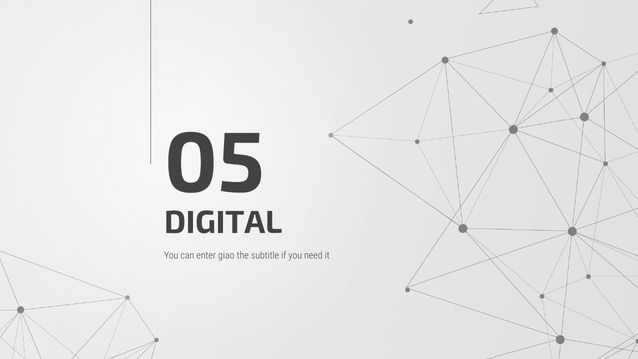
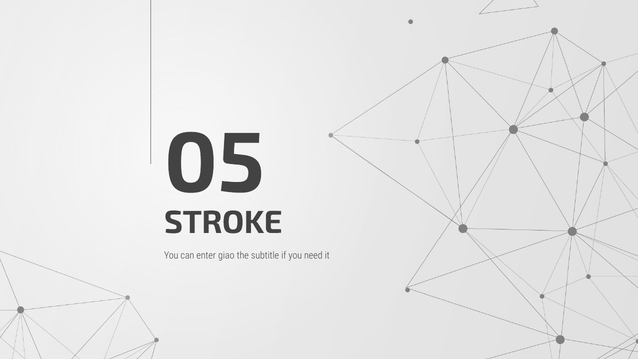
DIGITAL: DIGITAL -> STROKE (223, 222)
